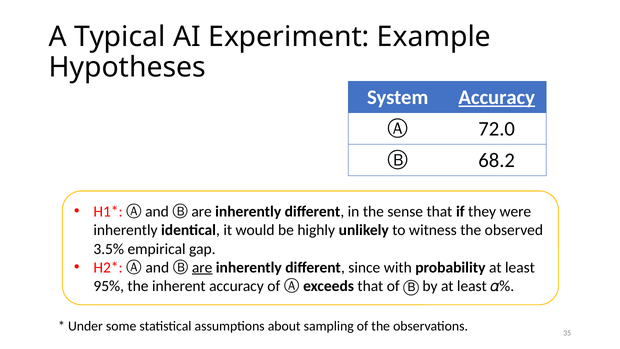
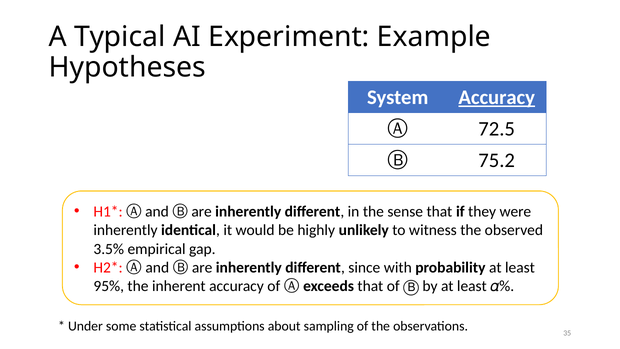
72.0: 72.0 -> 72.5 (497, 129)
68.2: 68.2 -> 75.2 (497, 160)
are underline: present -> none (202, 267)
